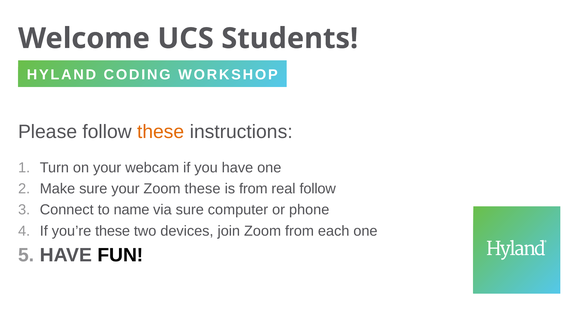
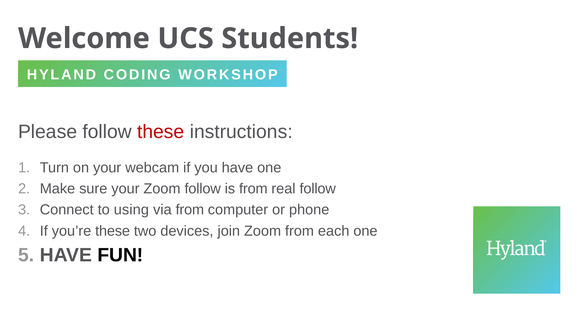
these colour: orange -> red (161, 132)
Zoom these: these -> follow (203, 189)
name: name -> using (131, 210)
via sure: sure -> from (190, 210)
